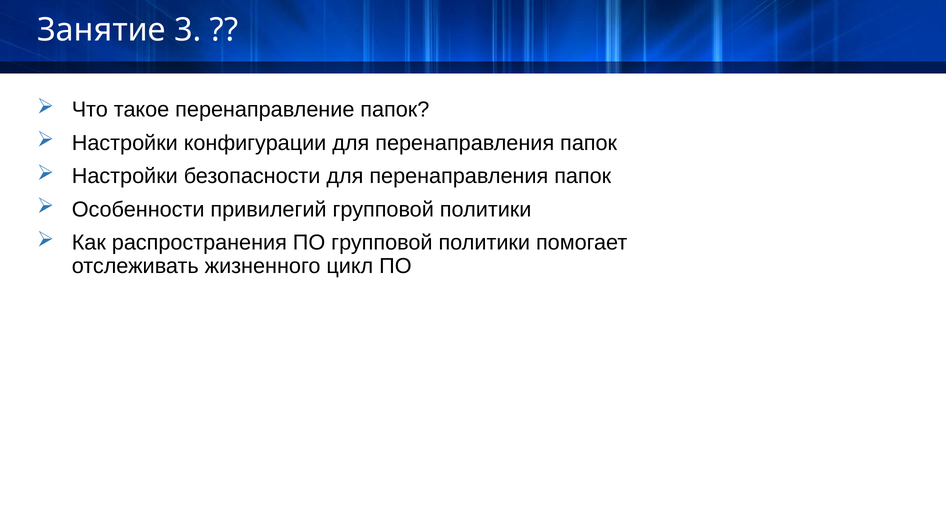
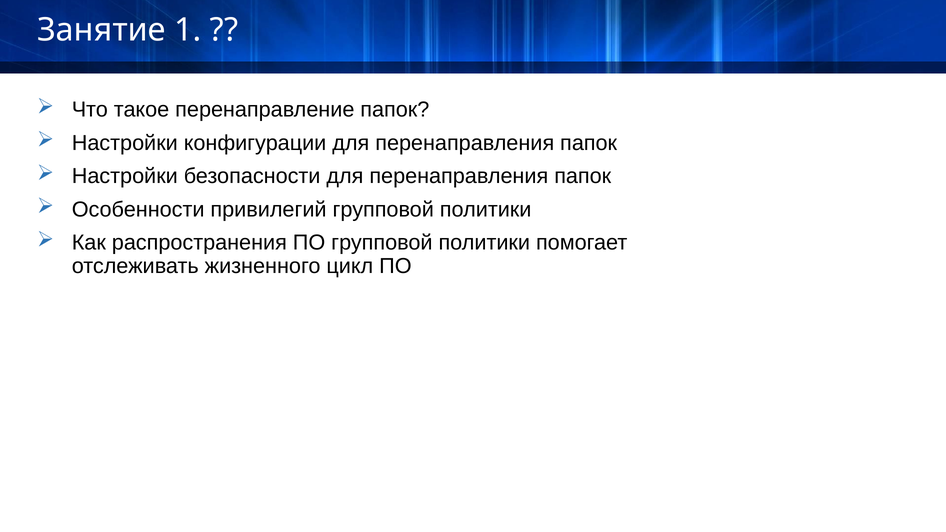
3: 3 -> 1 (188, 30)
